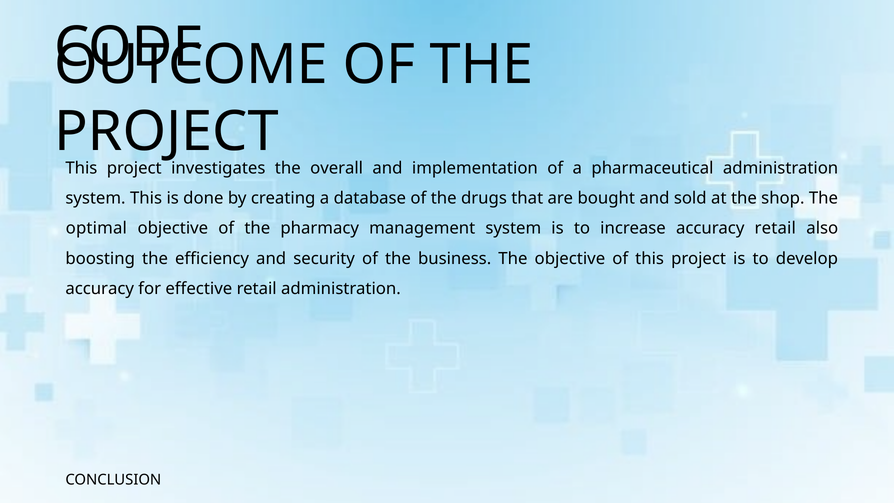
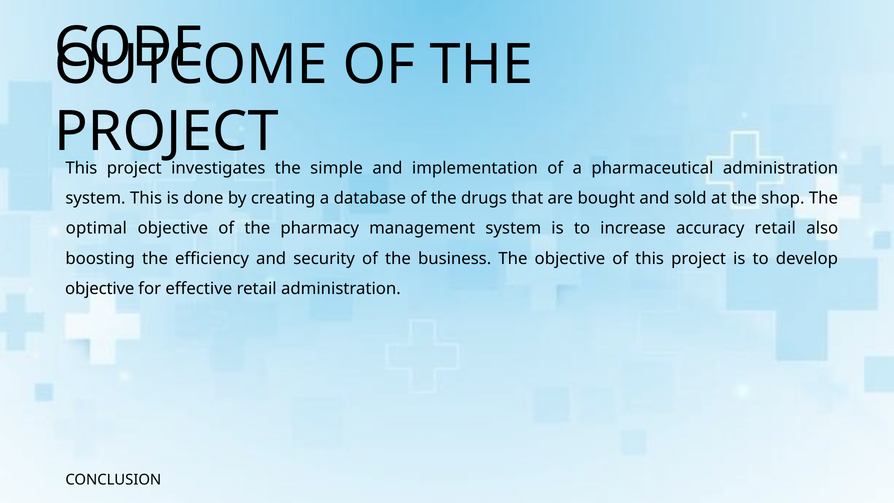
overall: overall -> simple (337, 168)
accuracy: accuracy -> objective (100, 289)
